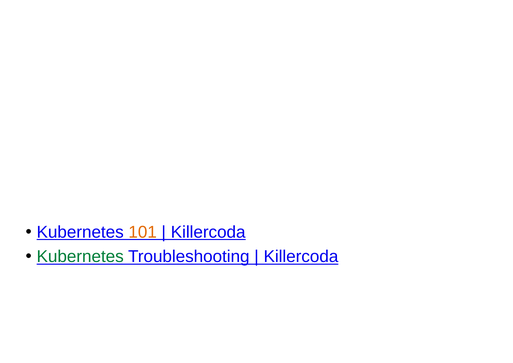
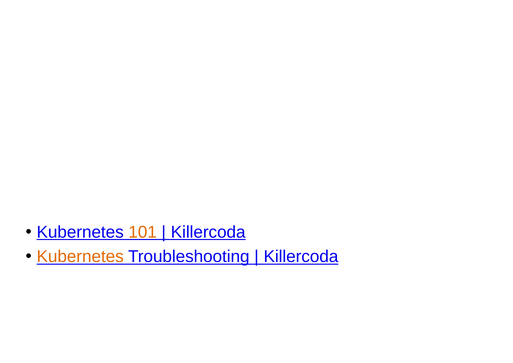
Kubernetes colour: green -> orange (80, 256)
